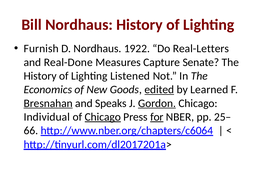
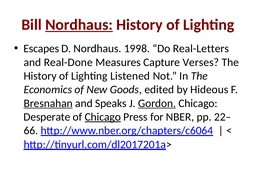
Nordhaus underline: none -> present (79, 25)
Furnish: Furnish -> Escapes (41, 49)
1922: 1922 -> 1998 (137, 49)
Senate: Senate -> Verses (201, 62)
edited underline: present -> none (159, 90)
Learned: Learned -> Hideous (209, 90)
Individual: Individual -> Desperate (47, 117)
for underline: present -> none (157, 117)
25–: 25– -> 22– (223, 117)
